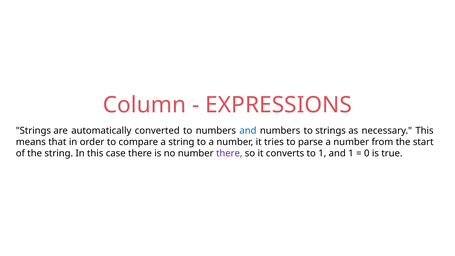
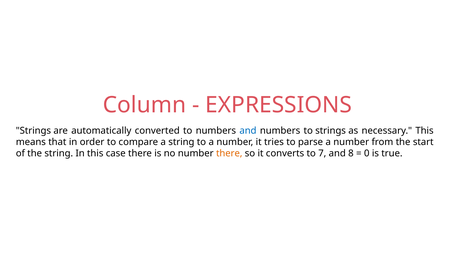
there colour: purple -> orange (229, 153)
to 1: 1 -> 7 (322, 153)
and 1: 1 -> 8 (351, 153)
